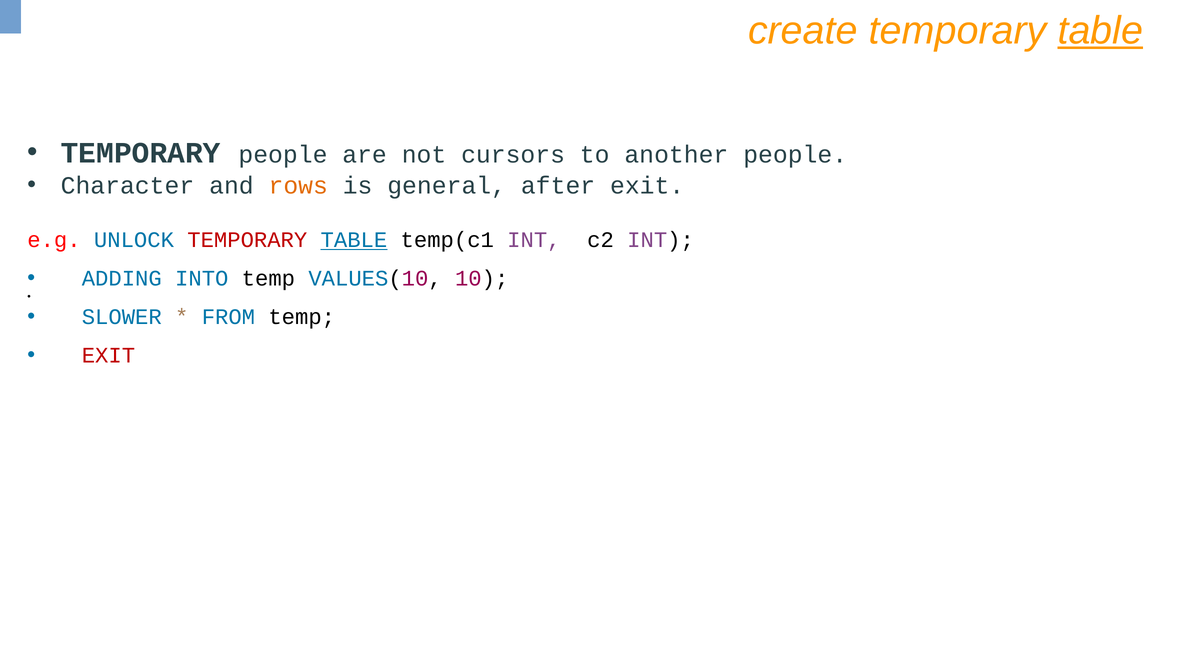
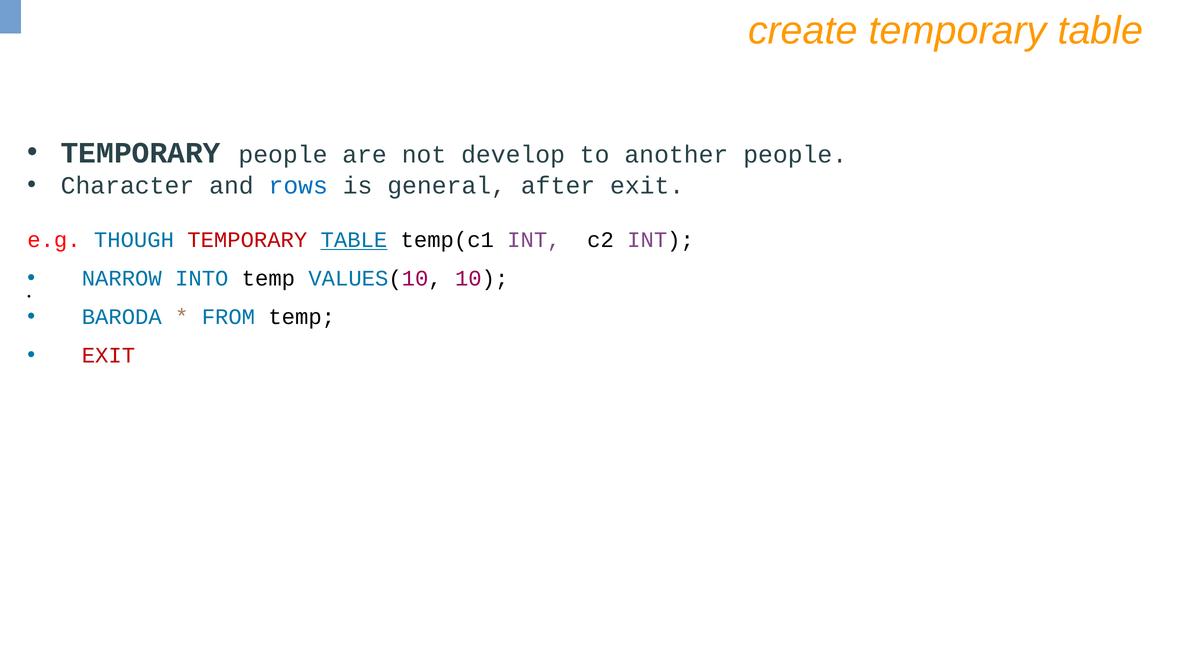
table underline: present -> none (1100, 31)
cursors: cursors -> develop (513, 155)
rows colour: orange -> blue (298, 186)
UNLOCK: UNLOCK -> THOUGH (134, 240)
ADDING: ADDING -> NARROW (122, 279)
SLOWER: SLOWER -> BARODA (122, 317)
